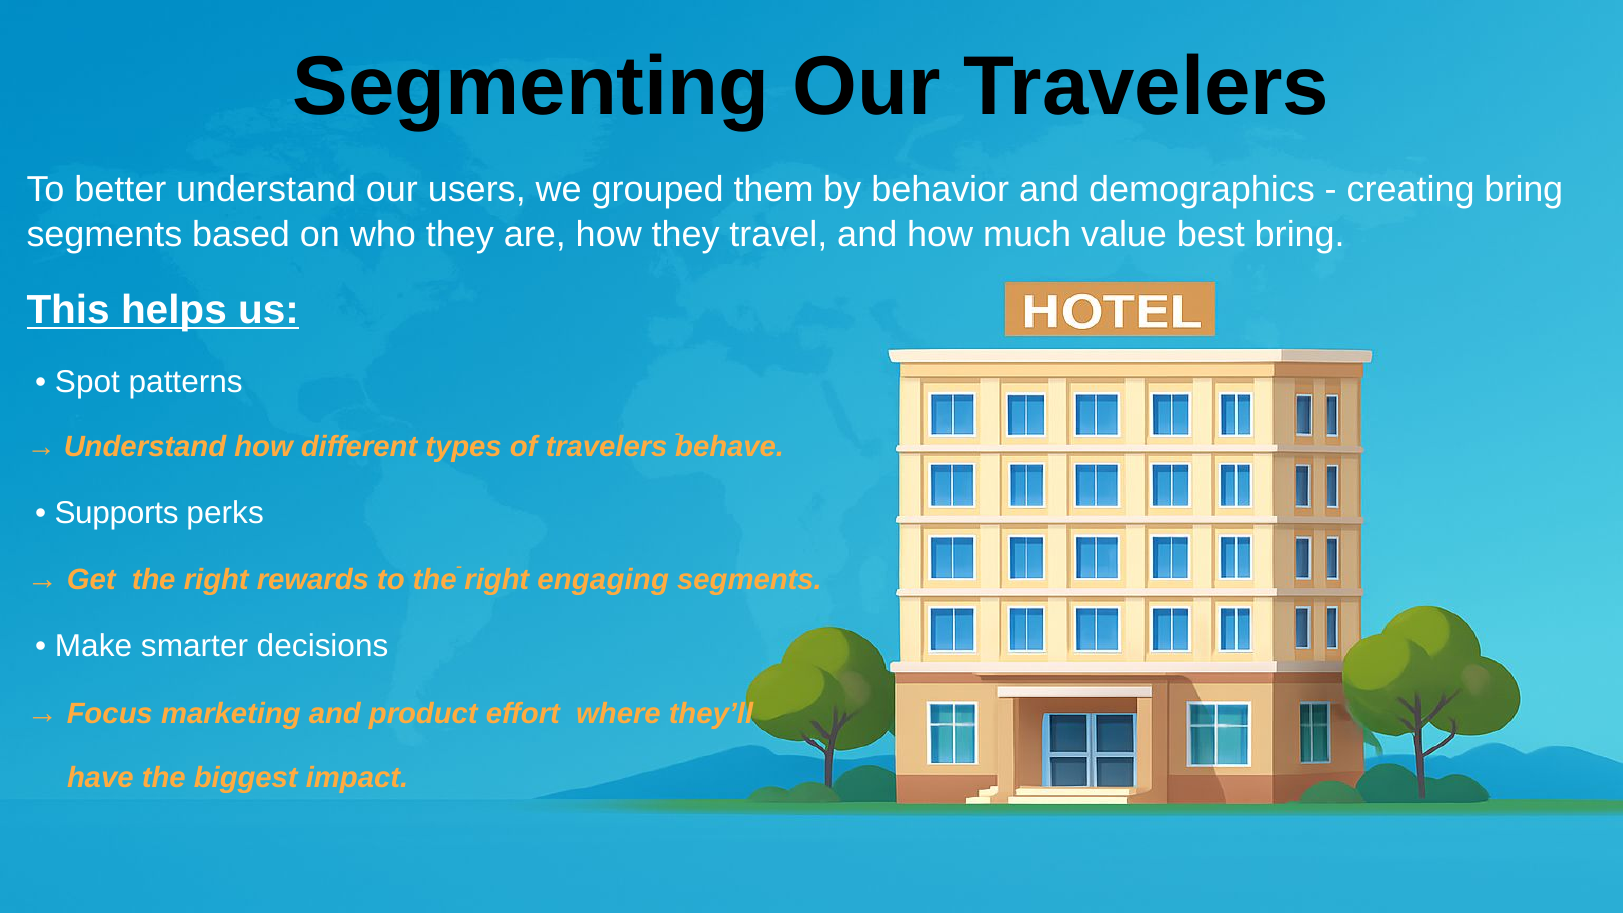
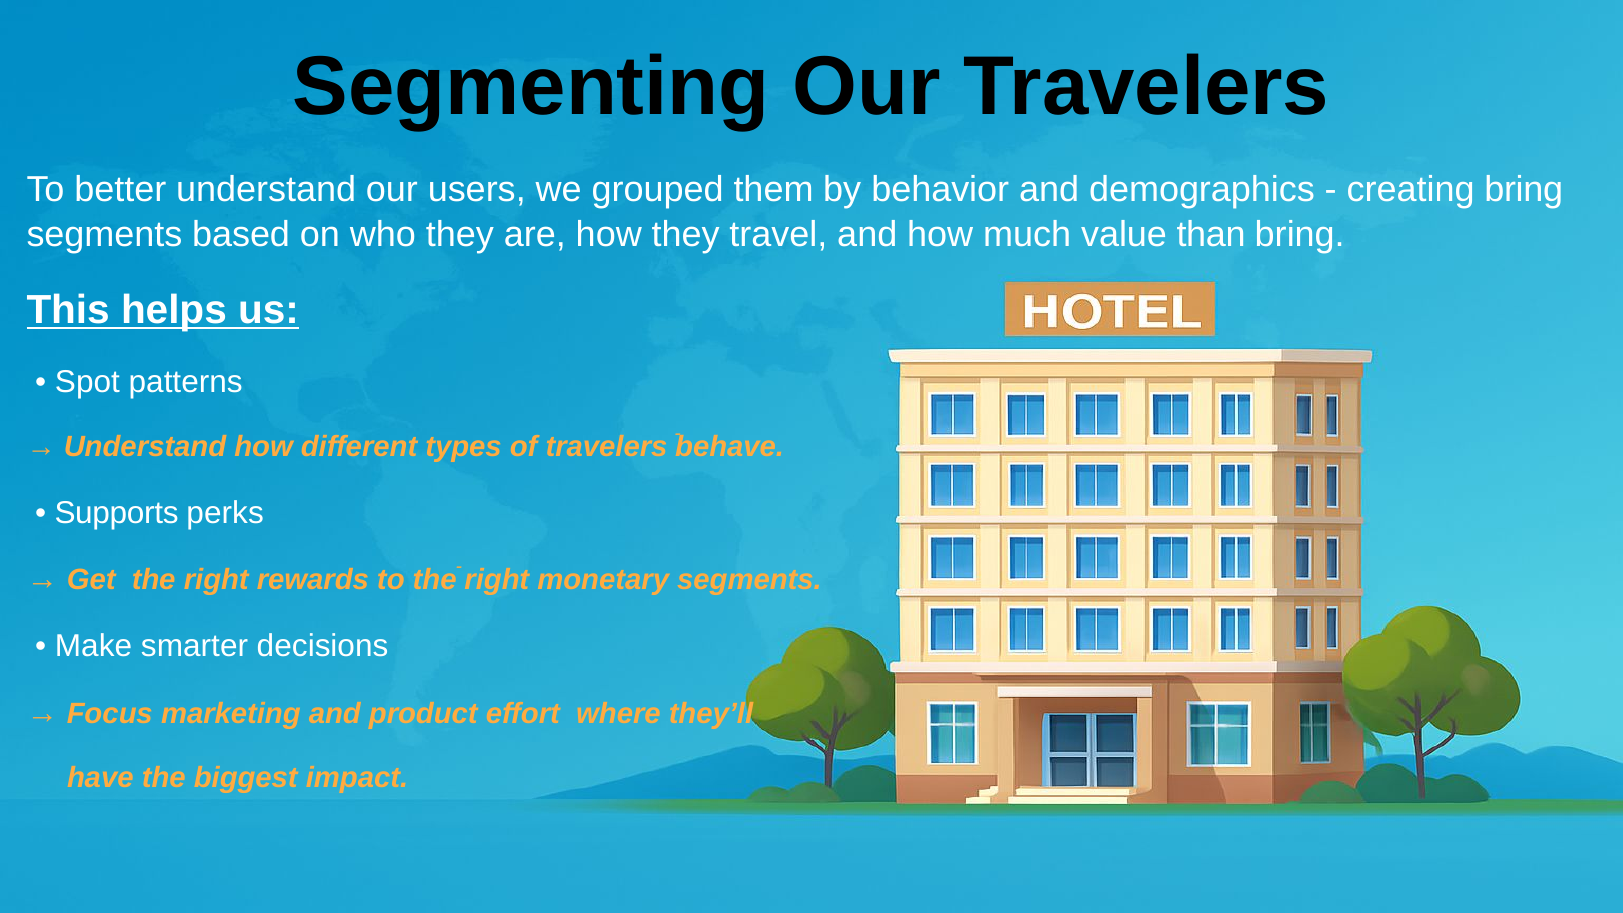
best: best -> than (1211, 235)
engaging: engaging -> monetary (603, 580)
